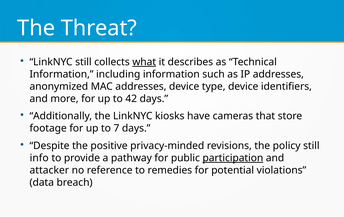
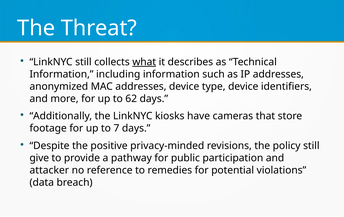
42: 42 -> 62 (131, 99)
info: info -> give (39, 158)
participation underline: present -> none (233, 158)
